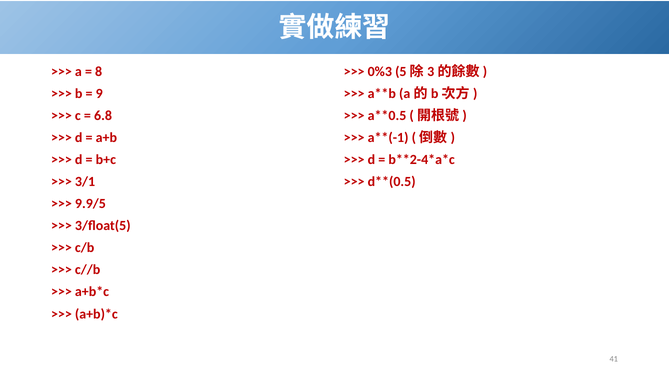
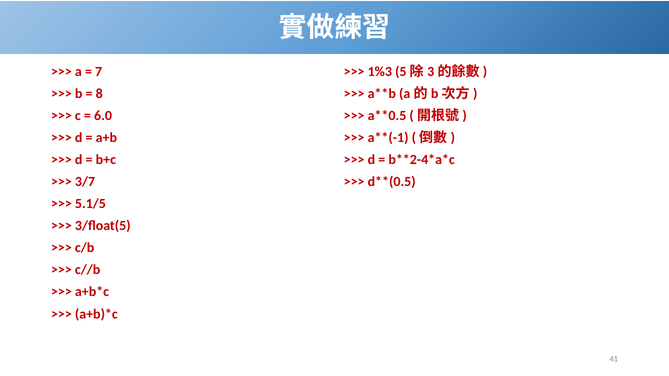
8: 8 -> 7 (99, 72)
0%3: 0%3 -> 1%3 (380, 72)
9: 9 -> 8 (99, 94)
6.8: 6.8 -> 6.0 (103, 116)
3/1: 3/1 -> 3/7 (85, 182)
9.9/5: 9.9/5 -> 5.1/5 (90, 204)
